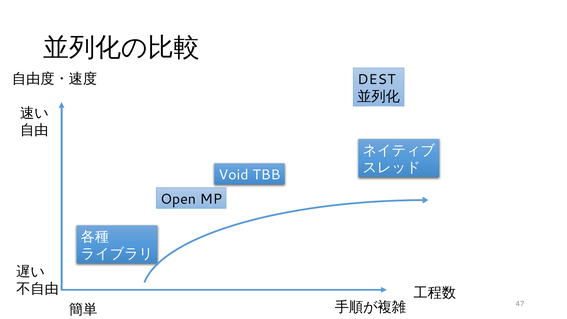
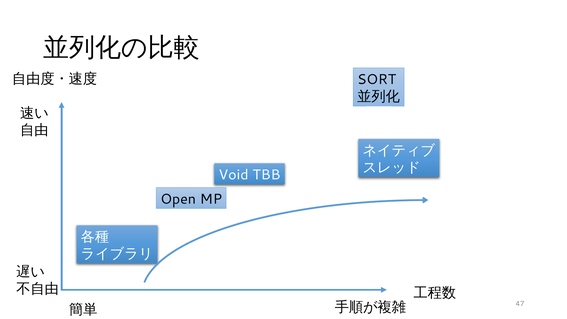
DEST: DEST -> SORT (377, 79)
